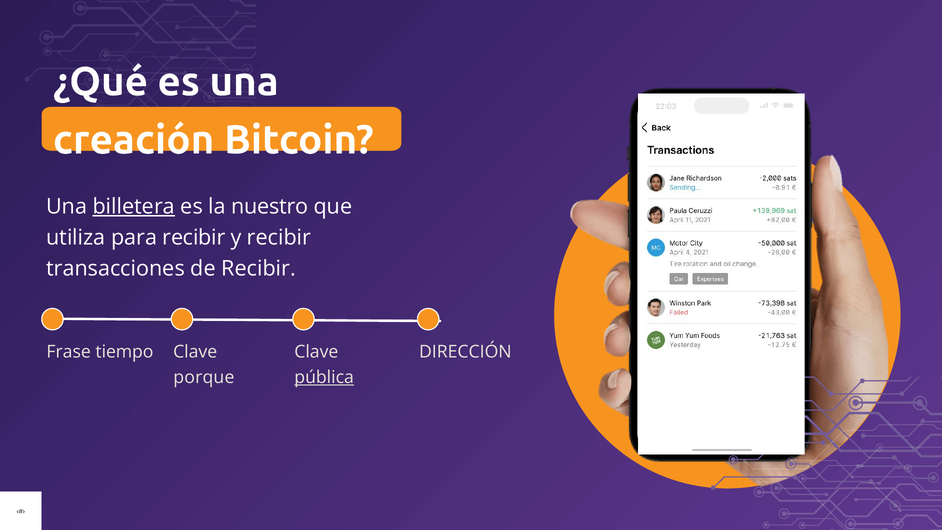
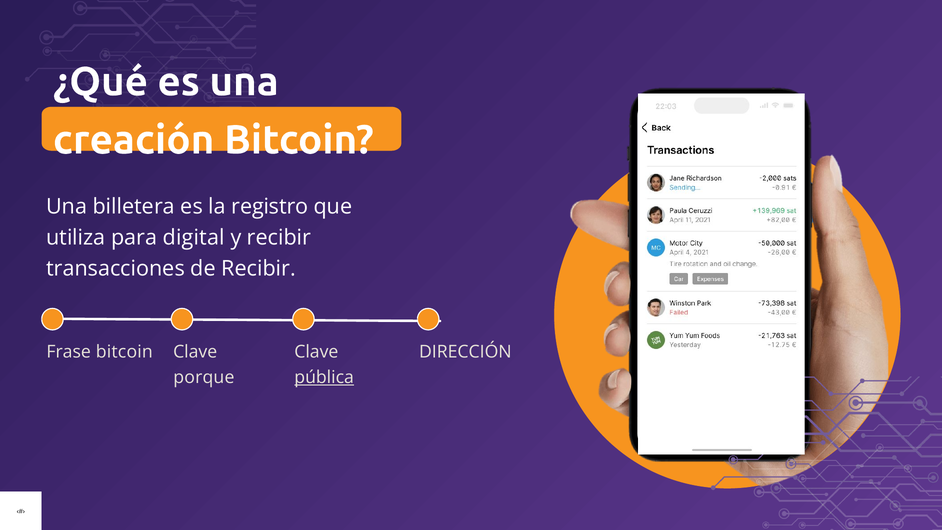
billetera underline: present -> none (134, 206)
nuestro: nuestro -> registro (270, 206)
para recibir: recibir -> digital (194, 238)
Frase tiempo: tiempo -> bitcoin (124, 352)
